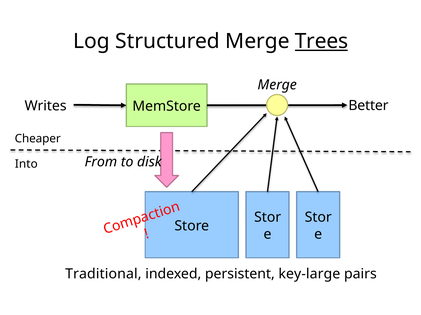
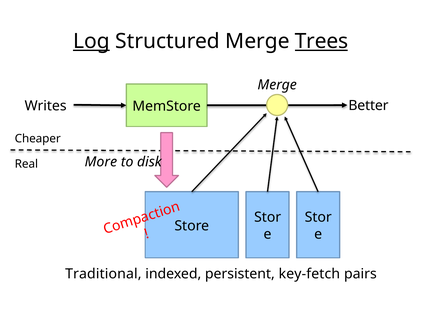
Log underline: none -> present (91, 41)
From: From -> More (101, 162)
Into: Into -> Real (26, 164)
key-large: key-large -> key-fetch (309, 274)
